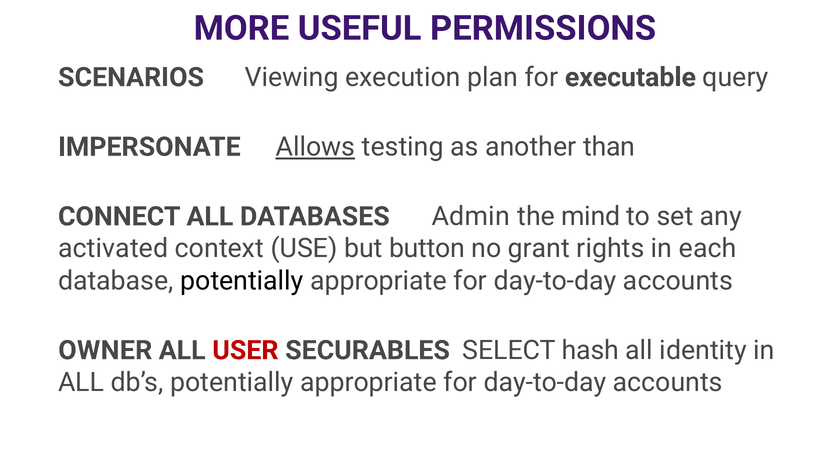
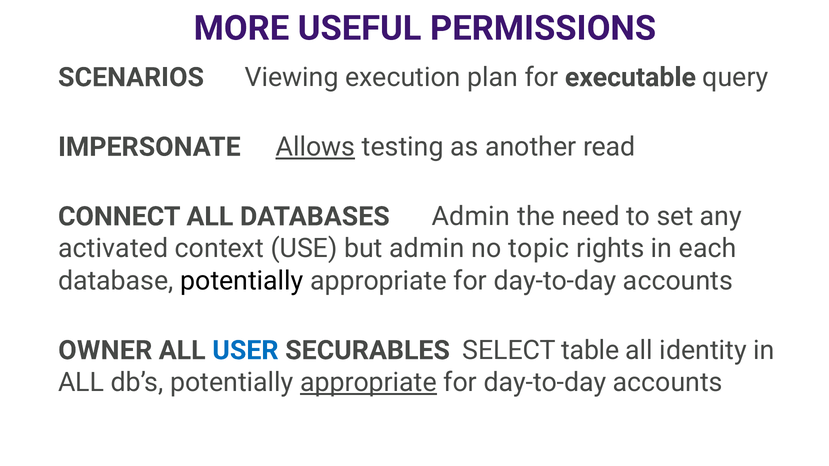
than: than -> read (609, 147)
mind: mind -> need (591, 217)
but button: button -> admin (427, 249)
grant: grant -> topic (539, 249)
USER colour: red -> blue (245, 351)
hash: hash -> table (590, 351)
appropriate underline: none -> present (368, 383)
